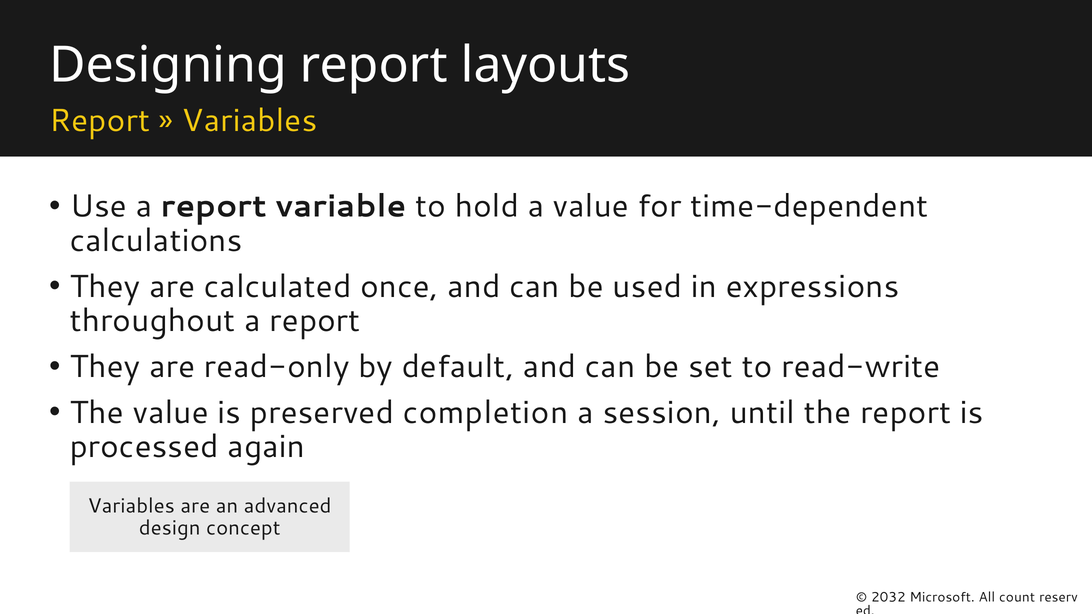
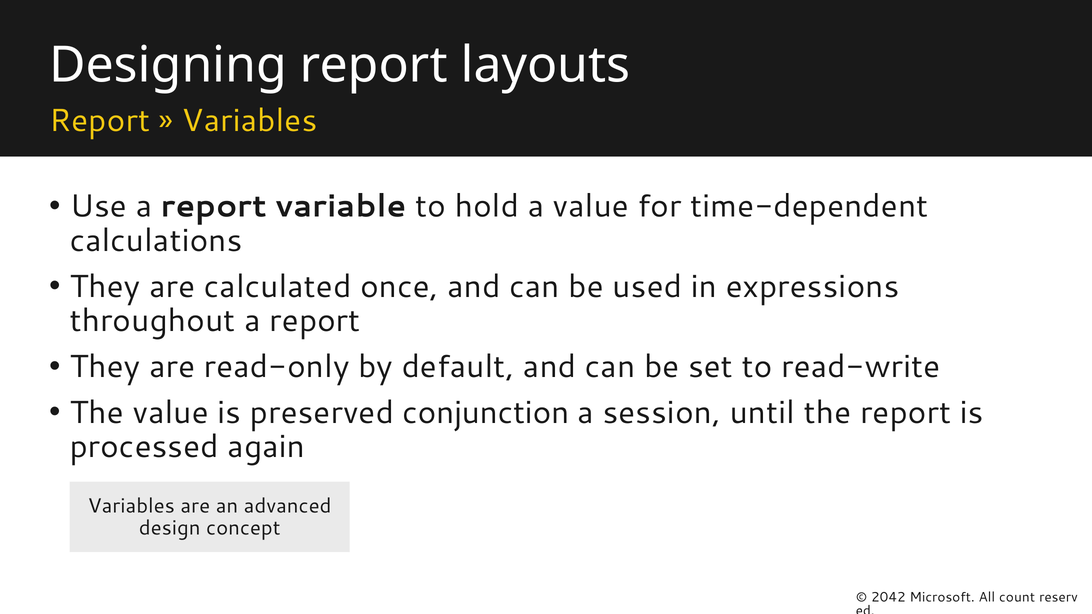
completion: completion -> conjunction (486, 413)
2032: 2032 -> 2042 (888, 597)
